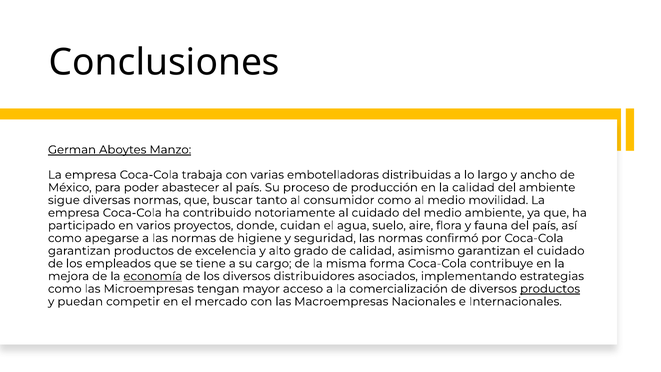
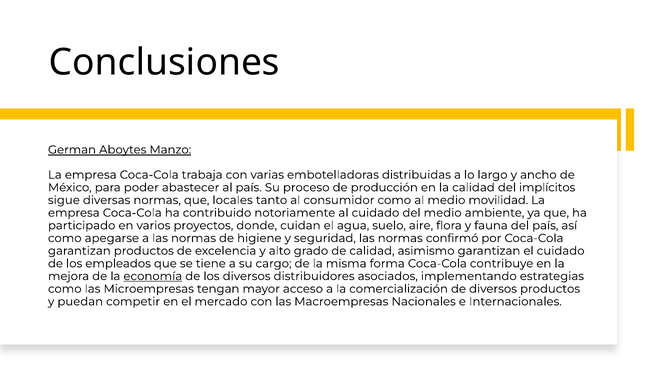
del ambiente: ambiente -> implícitos (547, 187)
buscar: buscar -> locales (233, 200)
productos underline: present -> none (550, 289)
